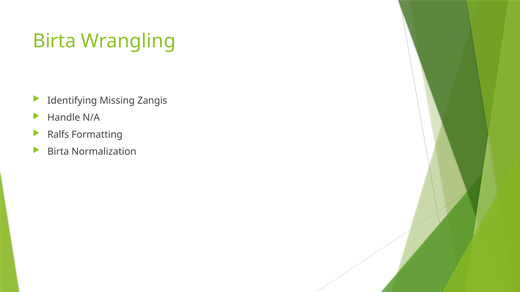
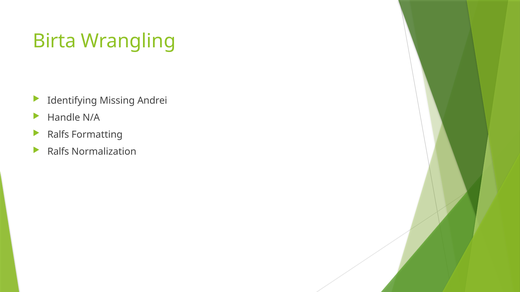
Zangis: Zangis -> Andrei (152, 101)
Birta: Birta -> Ralfs (58, 152)
